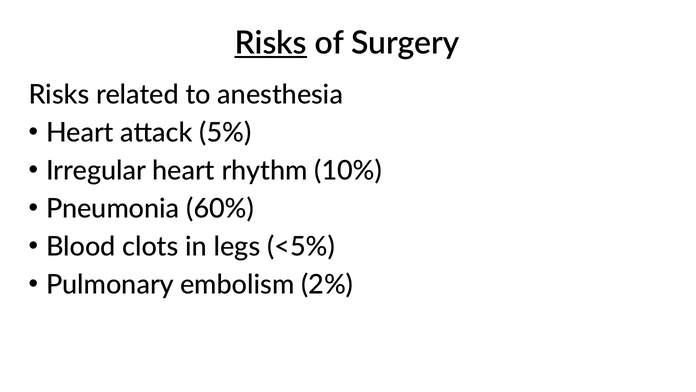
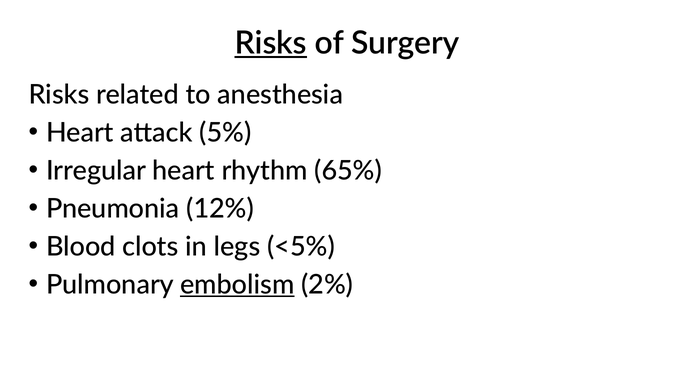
10%: 10% -> 65% (348, 171)
60%: 60% -> 12% (220, 208)
embolism underline: none -> present (237, 284)
